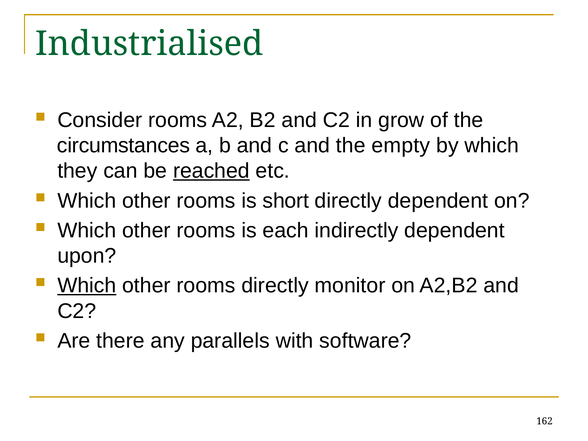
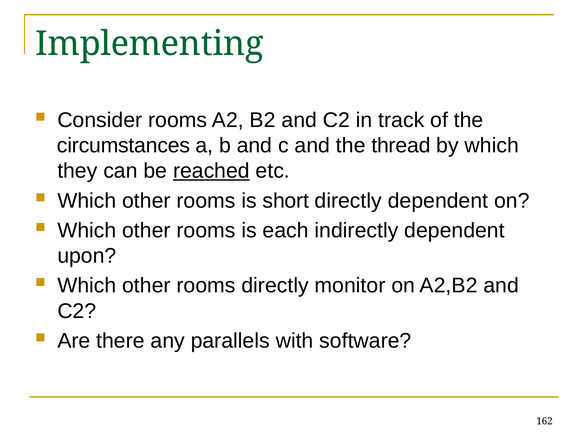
Industrialised: Industrialised -> Implementing (149, 44)
grow: grow -> track (401, 120)
empty: empty -> thread (401, 146)
Which underline: present -> none (87, 286)
